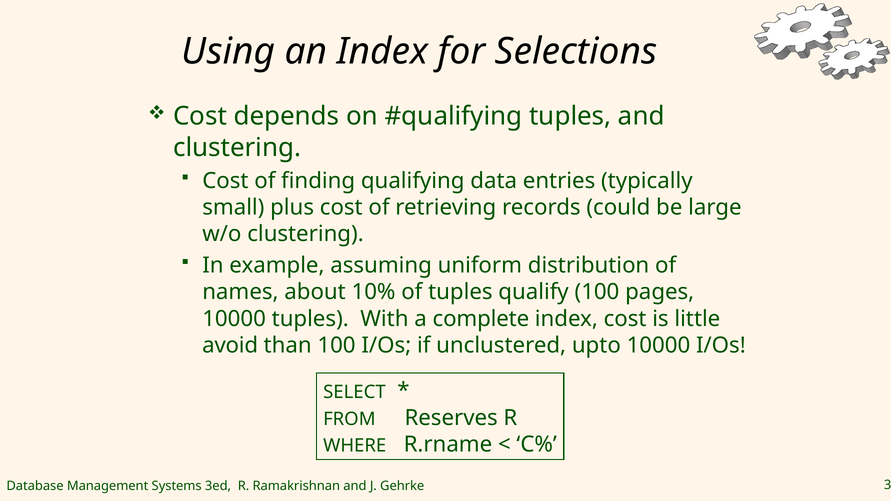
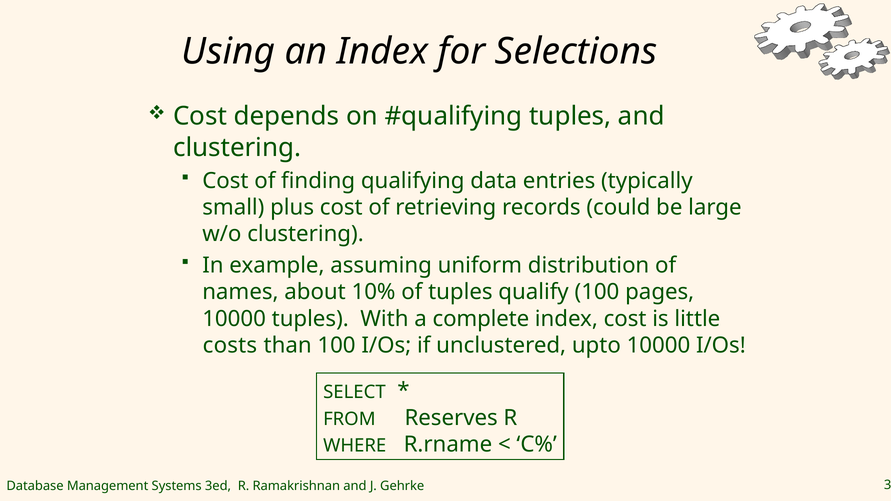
avoid: avoid -> costs (230, 346)
